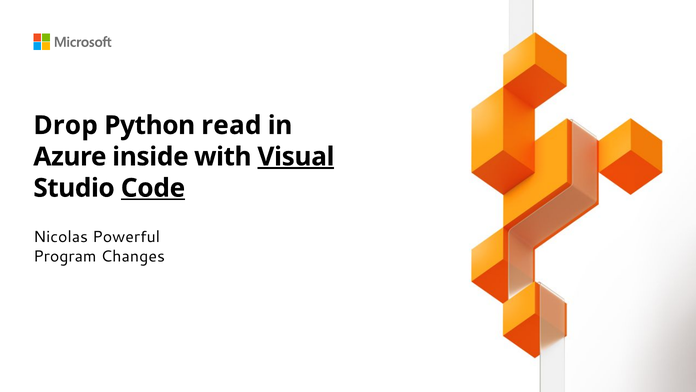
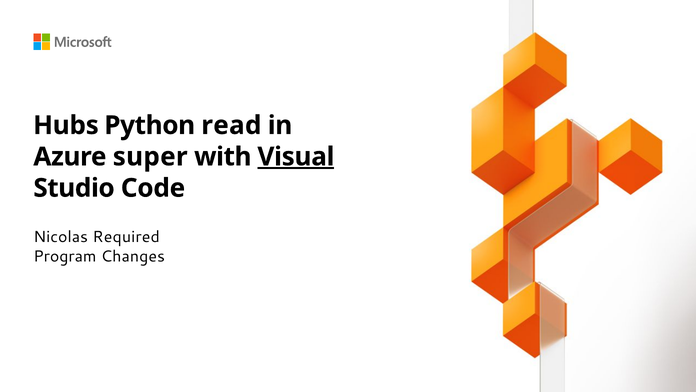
Drop: Drop -> Hubs (66, 125)
inside: inside -> super (150, 157)
Code underline: present -> none (153, 188)
Powerful: Powerful -> Required (126, 237)
